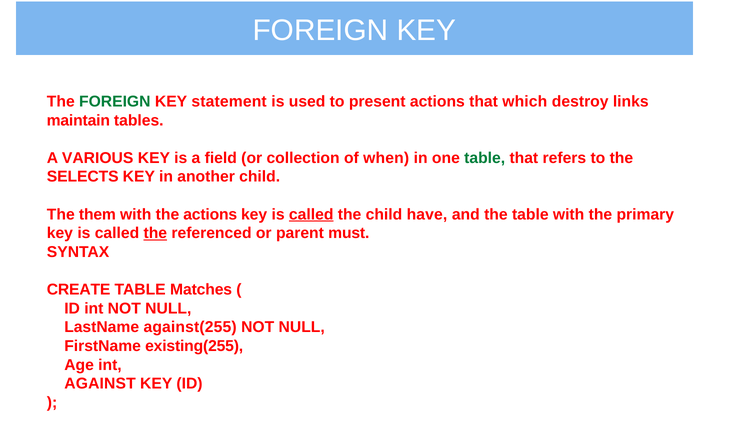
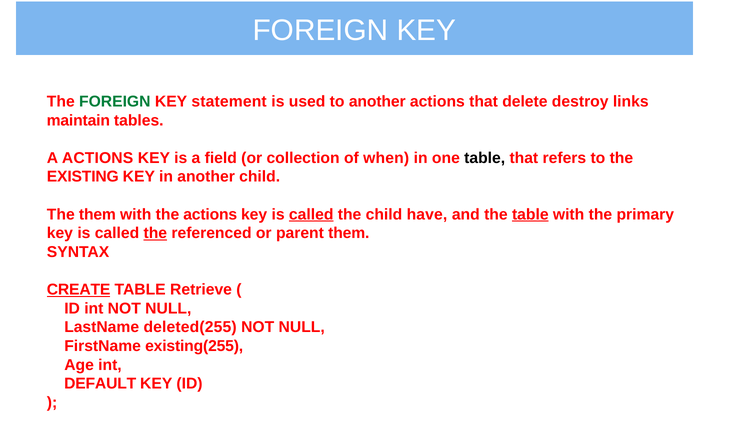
to present: present -> another (377, 102)
which: which -> delete (525, 102)
A VARIOUS: VARIOUS -> ACTIONS (98, 158)
table colour: green -> black (485, 158)
SELECTS: SELECTS -> EXISTING (83, 177)
table underline: none -> present (530, 214)
parent must: must -> them (349, 233)
CREATE underline: none -> present (79, 290)
Matches: Matches -> Retrieve (201, 290)
against(255: against(255 -> deleted(255 (190, 327)
AGAINST: AGAINST -> DEFAULT (100, 384)
